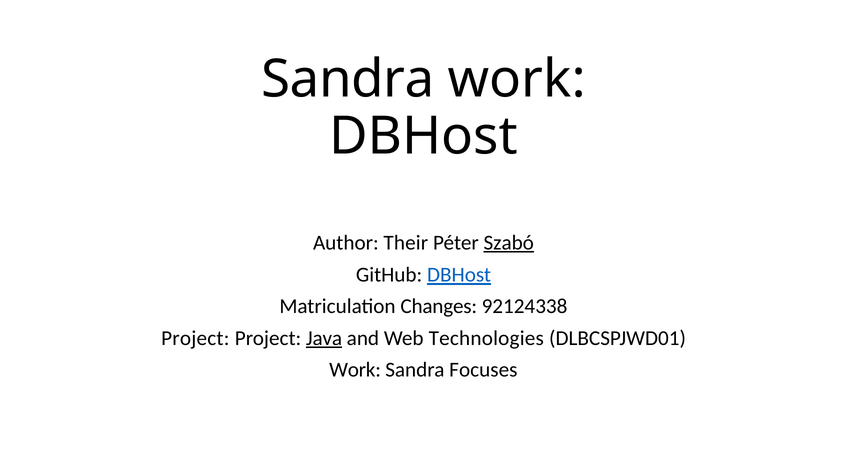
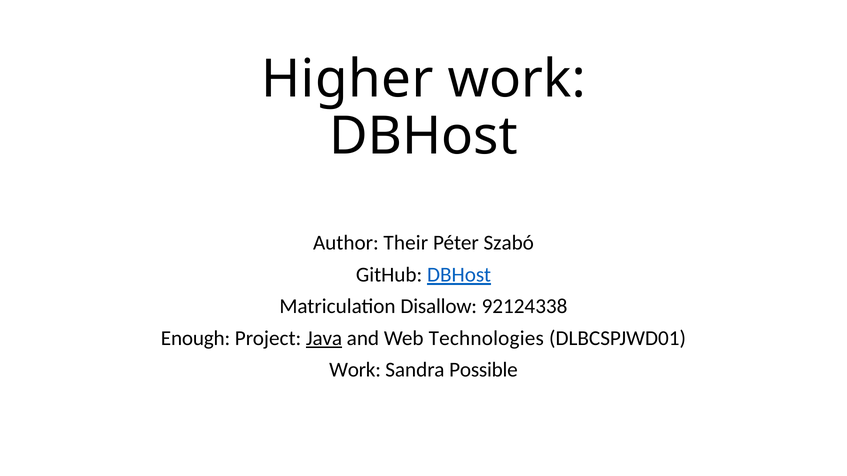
Sandra: Sandra -> Higher (347, 79)
Szabó underline: present -> none (509, 243)
Changes: Changes -> Disallow (439, 307)
Project: Project -> Enough (196, 338)
Focuses: Focuses -> Possible (483, 370)
